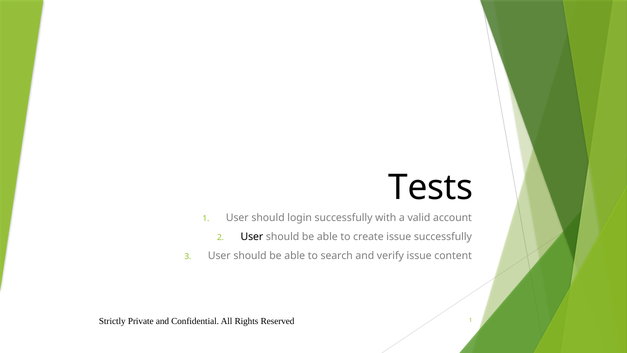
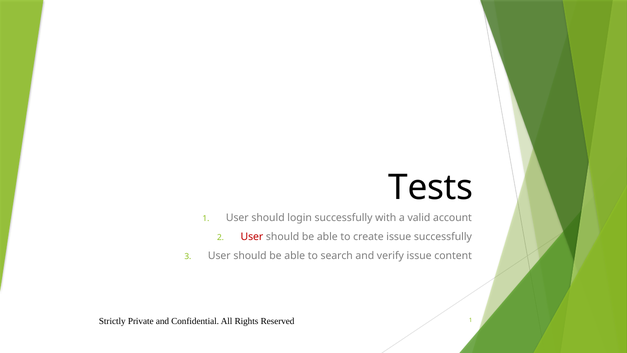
User colour: black -> red (252, 237)
